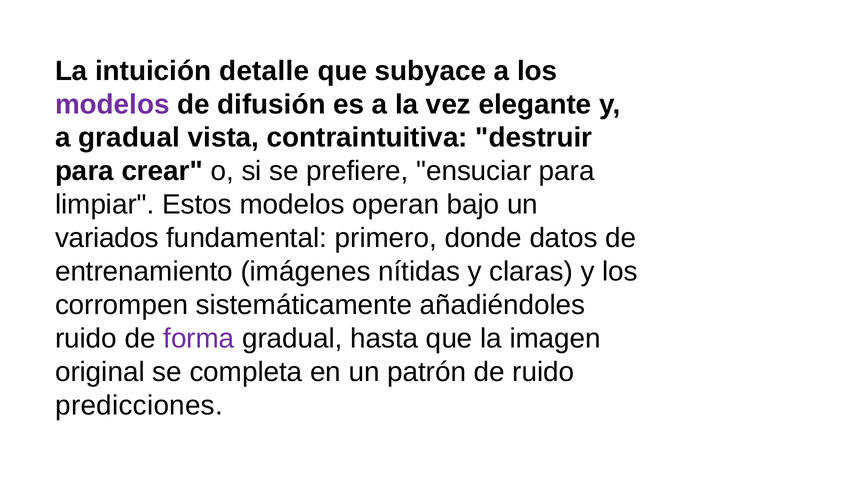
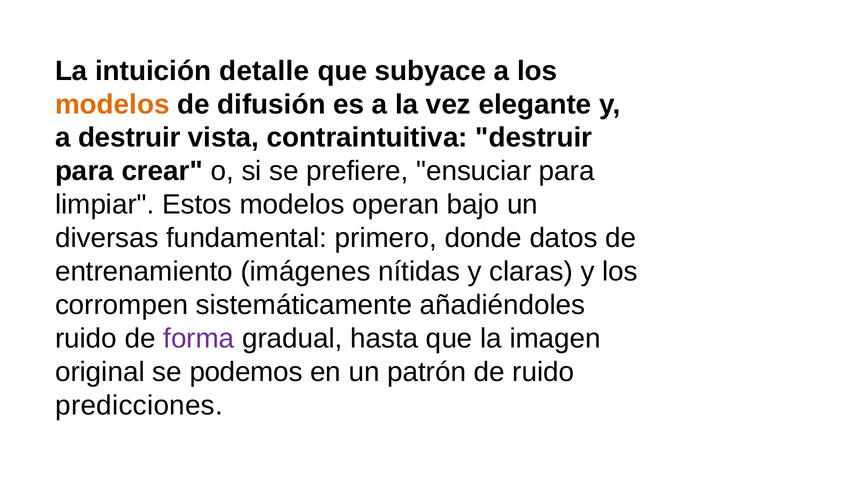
modelos colour: purple -> orange (112, 104)
a gradual: gradual -> destruir (129, 138)
variados: variados -> diversas (107, 238)
completa: completa -> podemos (246, 372)
